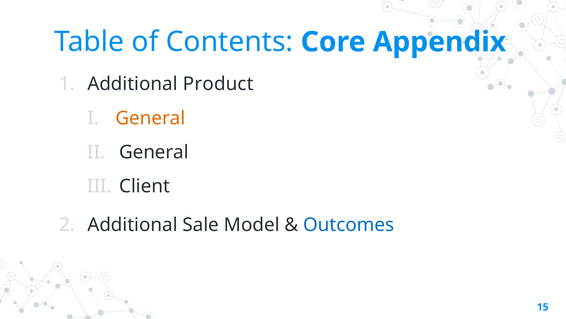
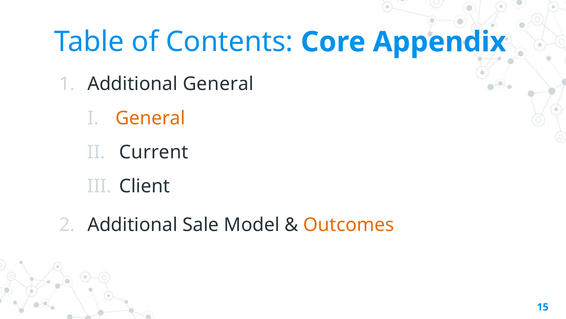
Additional Product: Product -> General (218, 84)
General: General -> Current (154, 152)
Outcomes colour: blue -> orange (349, 224)
